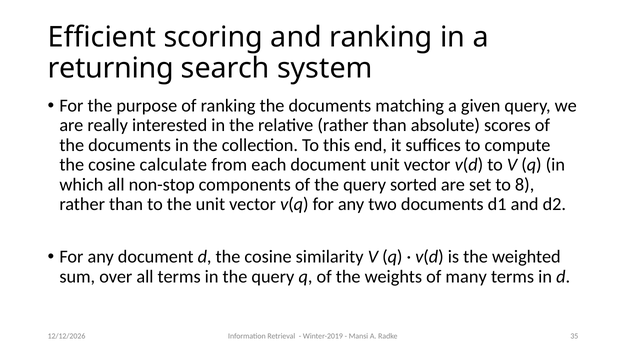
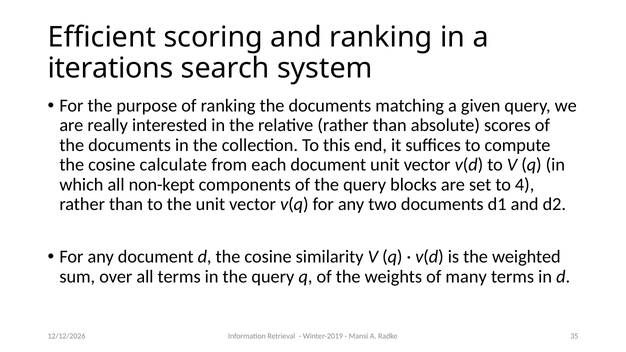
returning: returning -> iterations (111, 68)
non-stop: non-stop -> non-kept (162, 185)
sorted: sorted -> blocks (413, 185)
8: 8 -> 4 (525, 185)
